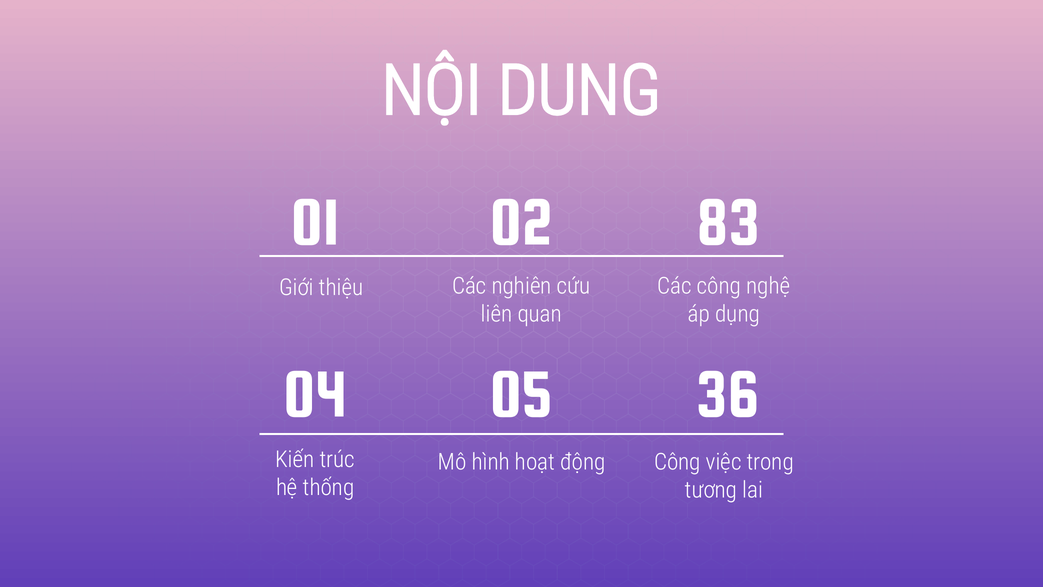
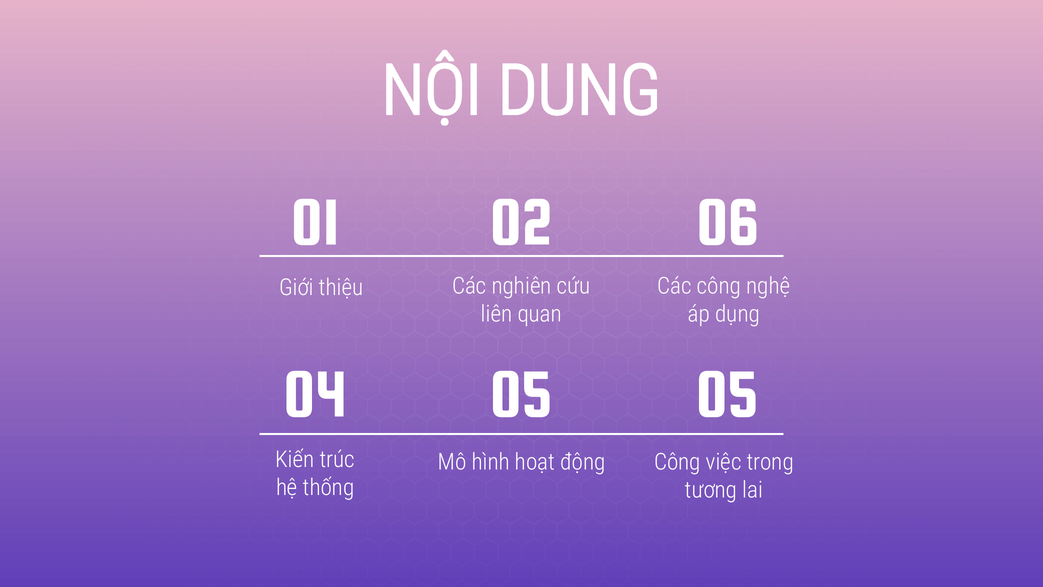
83: 83 -> 06 (728, 221)
04 36: 36 -> 05 (728, 394)
